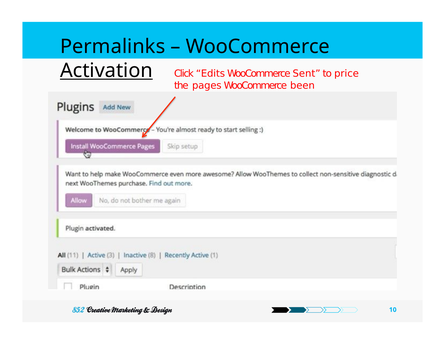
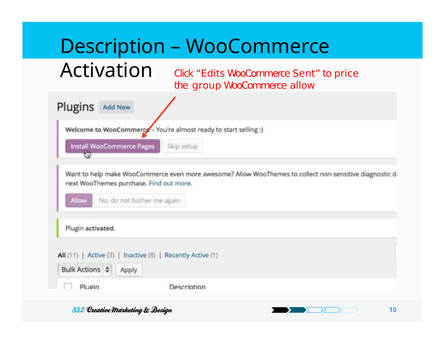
Permalinks: Permalinks -> Description (113, 47)
Activation underline: present -> none (106, 71)
pages: pages -> group (207, 86)
been: been -> allow (303, 86)
